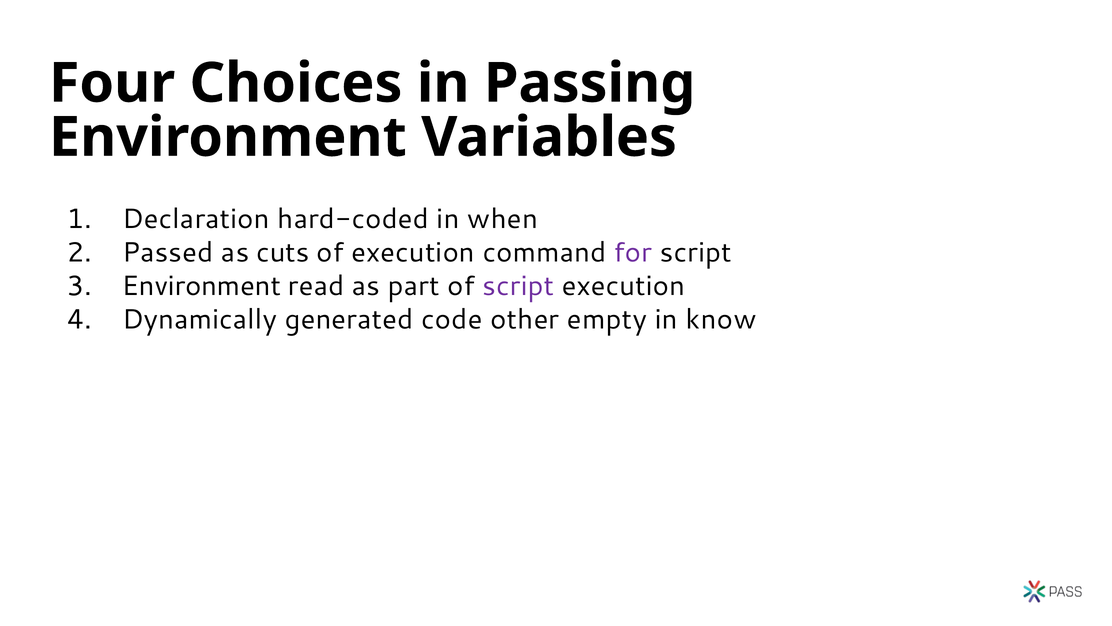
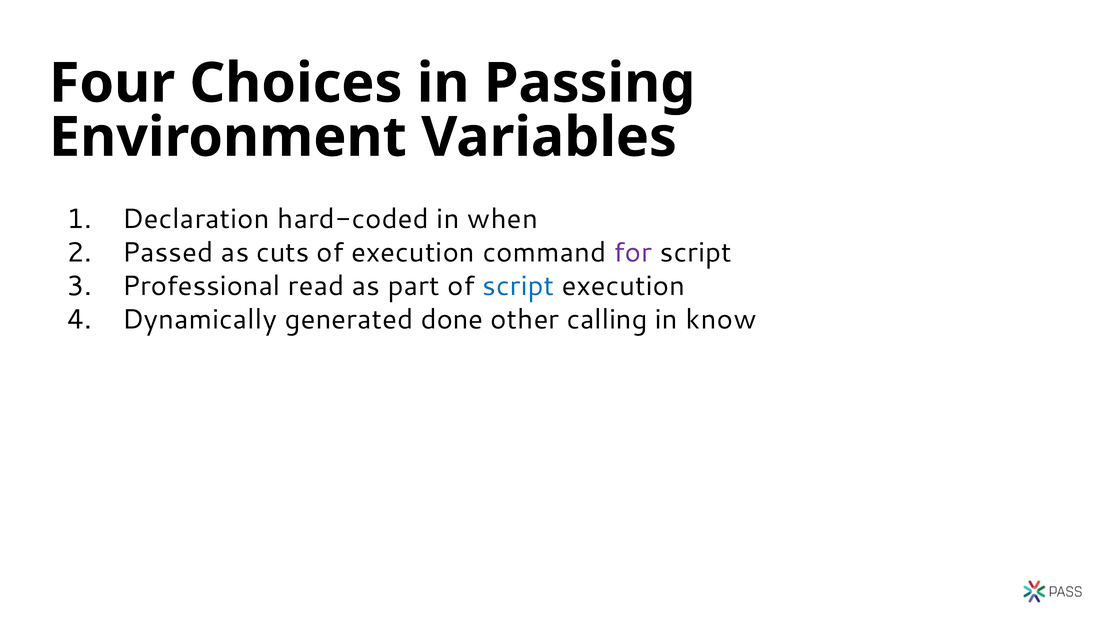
Environment: Environment -> Professional (201, 286)
script colour: purple -> blue (518, 286)
code: code -> done (452, 319)
empty: empty -> calling (607, 319)
